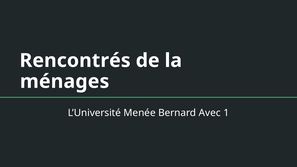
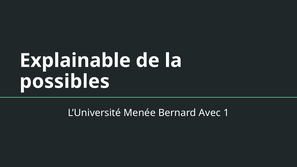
Rencontrés: Rencontrés -> Explainable (75, 61)
ménages: ménages -> possibles (65, 82)
